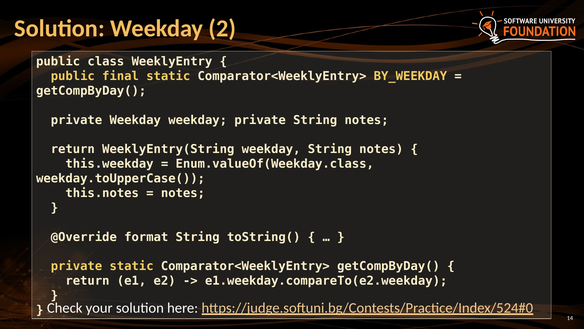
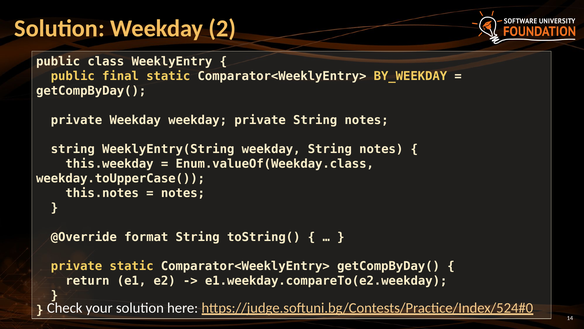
return: return -> string (73, 149)
